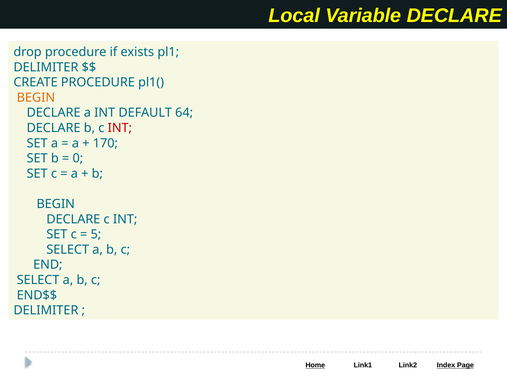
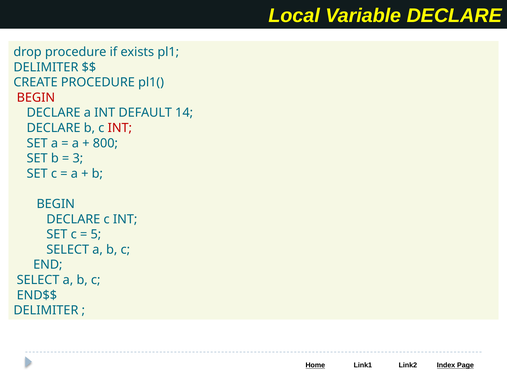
BEGIN colour: orange -> red (36, 98)
64: 64 -> 14 (184, 113)
170: 170 -> 800 (105, 143)
0: 0 -> 3 (78, 158)
